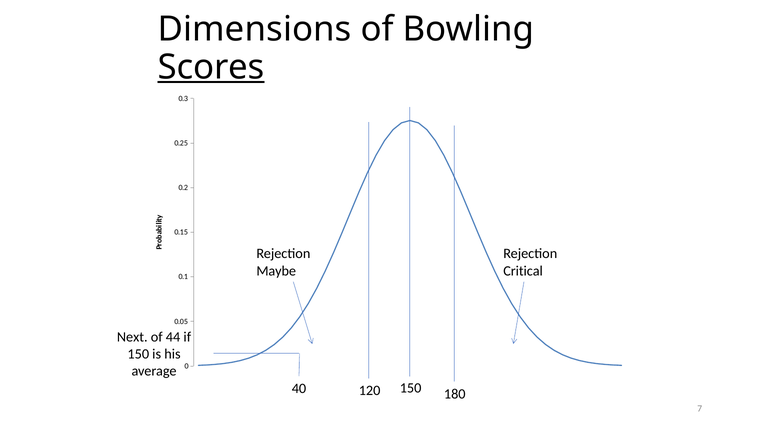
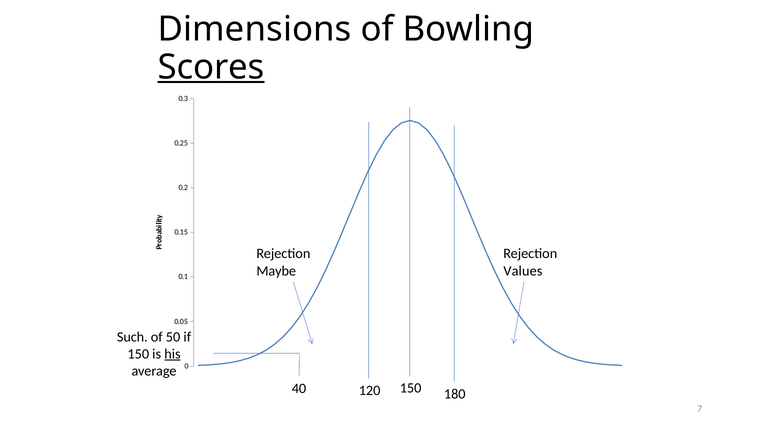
Critical: Critical -> Values (523, 271)
Next: Next -> Such (132, 336)
44: 44 -> 50 (173, 336)
his underline: none -> present (172, 354)
